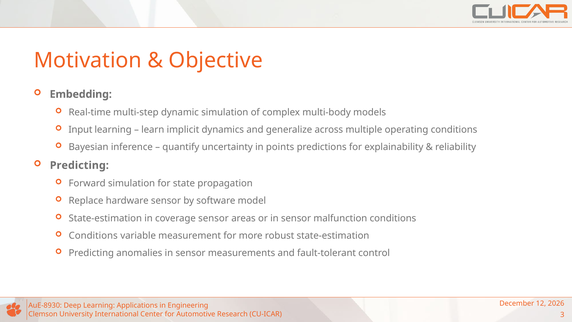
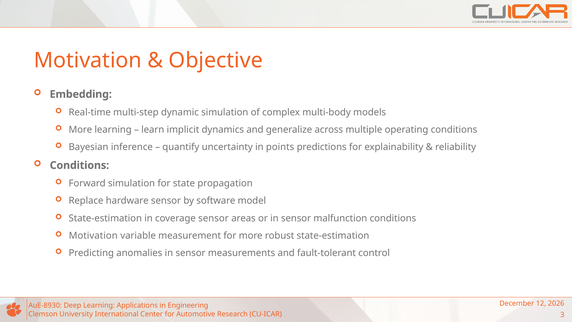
Input: Input -> More (80, 130)
Predicting: Predicting -> Conditions (79, 165)
Conditions: Conditions -> Motivation (93, 235)
